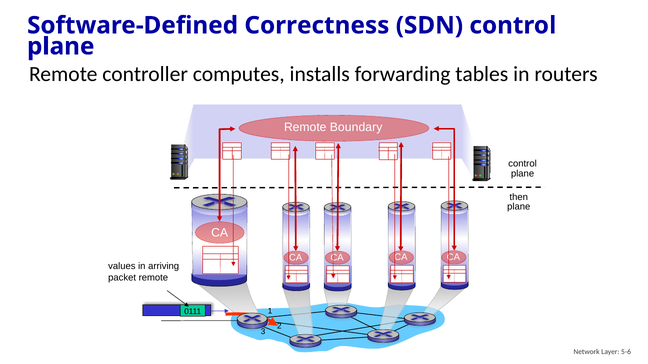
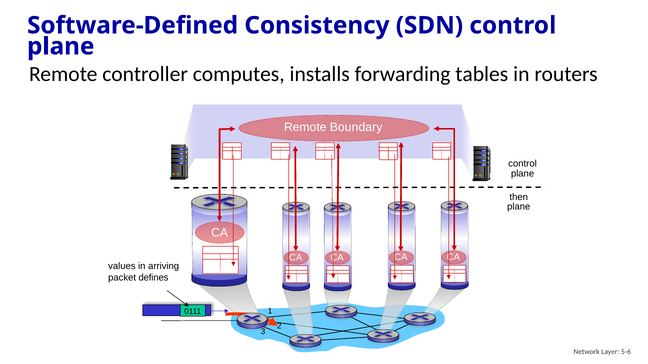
Correctness: Correctness -> Consistency (317, 25)
packet remote: remote -> defines (153, 278)
